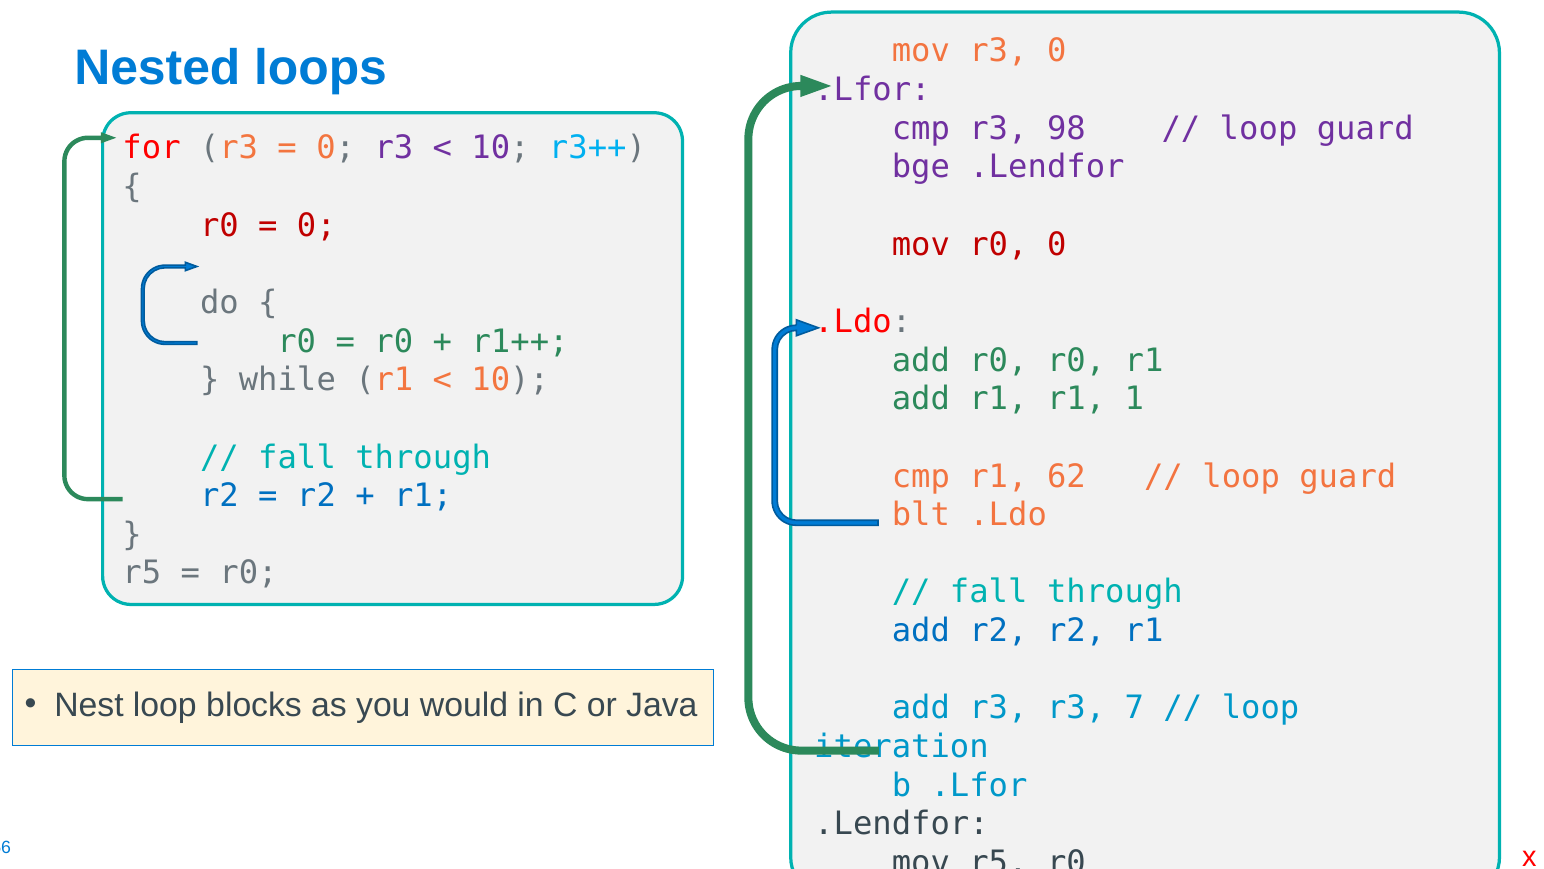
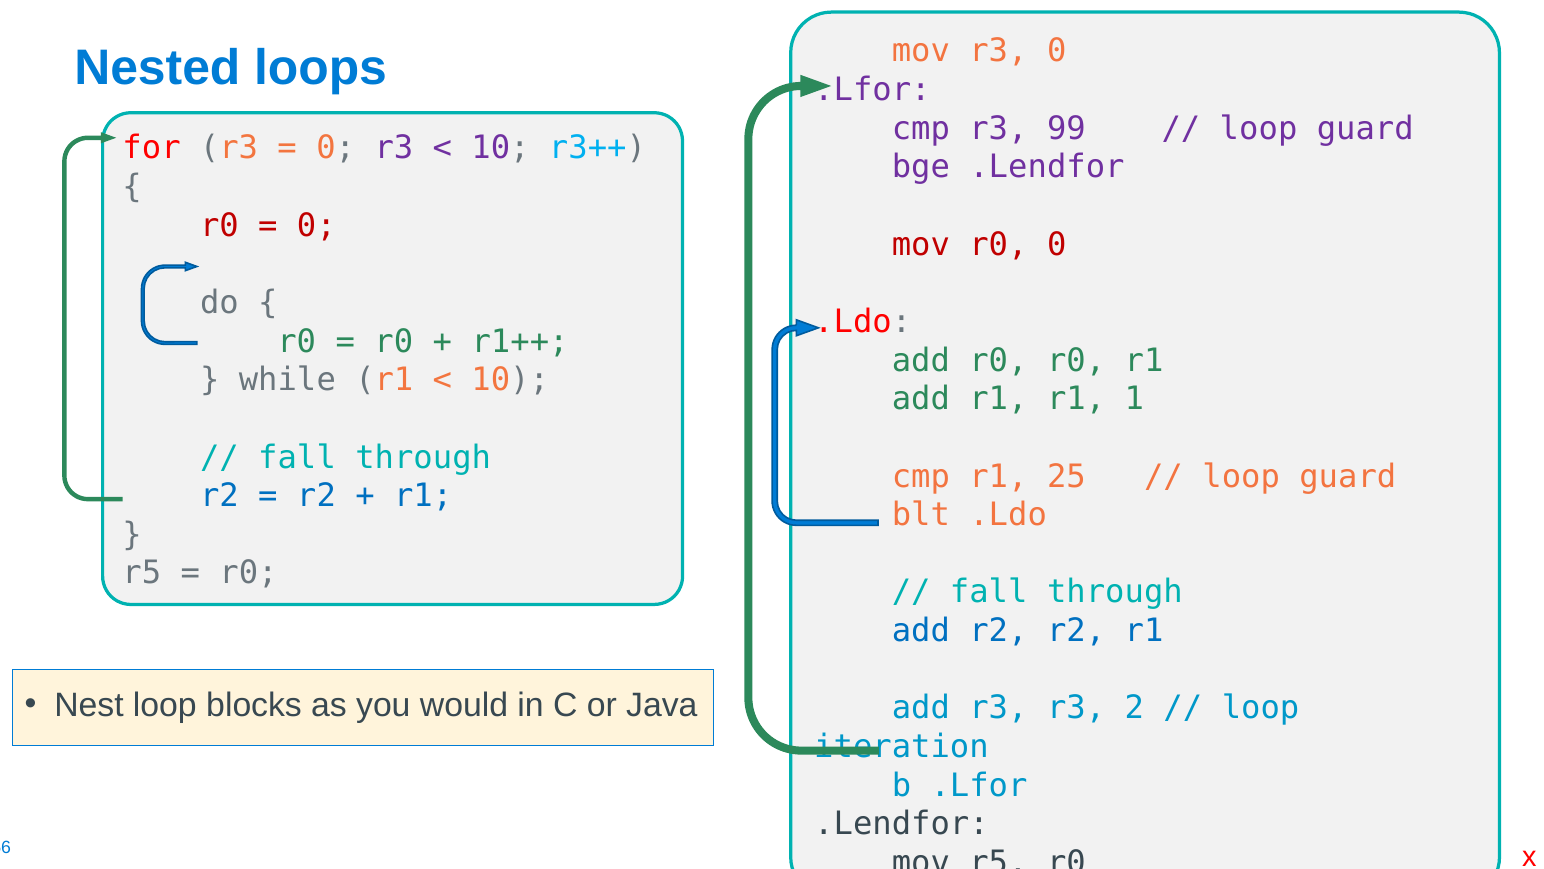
98: 98 -> 99 (1066, 129)
62: 62 -> 25 (1066, 476)
7: 7 -> 2 (1134, 708)
